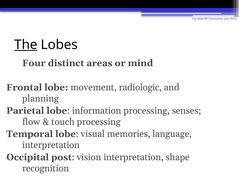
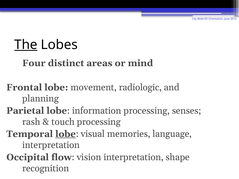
flow: flow -> rash (31, 122)
lobe underline: none -> present (66, 134)
post: post -> flow (61, 157)
